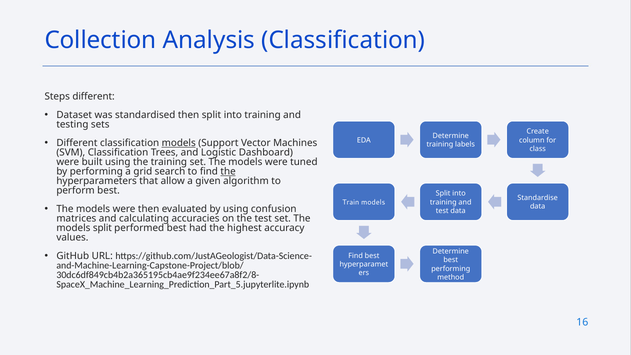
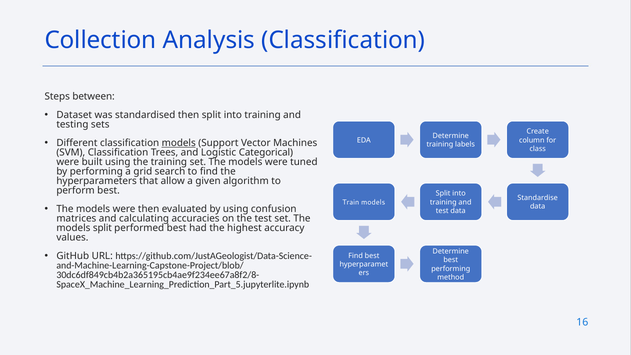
Steps different: different -> between (94, 96)
Dashboard: Dashboard -> Categorical (266, 153)
the underline: present -> none (228, 172)
